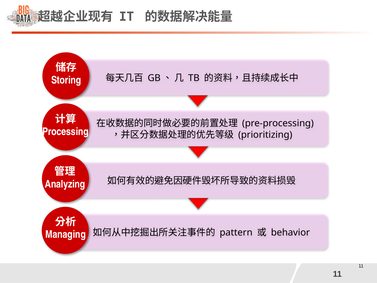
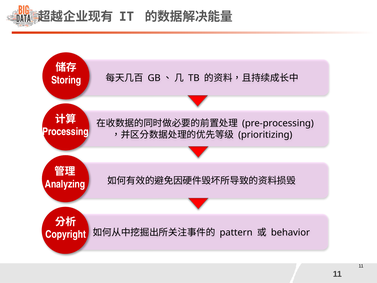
Managing: Managing -> Copyright (66, 234)
